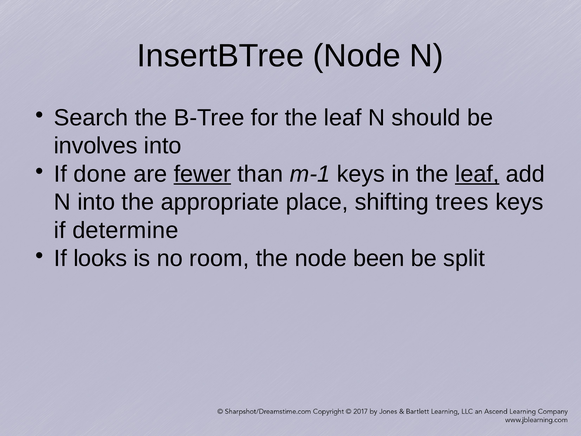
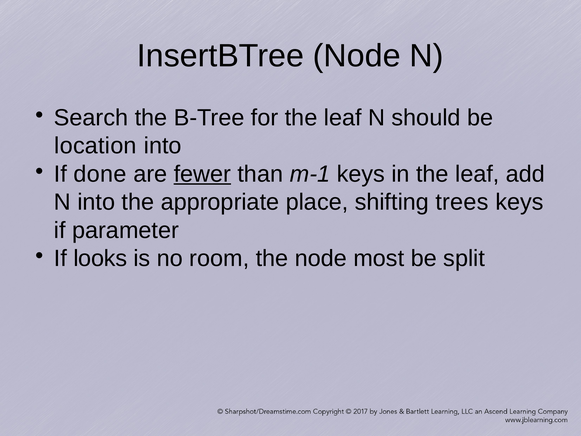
involves: involves -> location (95, 146)
leaf underline: present -> none (477, 174)
determine: determine -> parameter (126, 230)
been: been -> most (379, 258)
